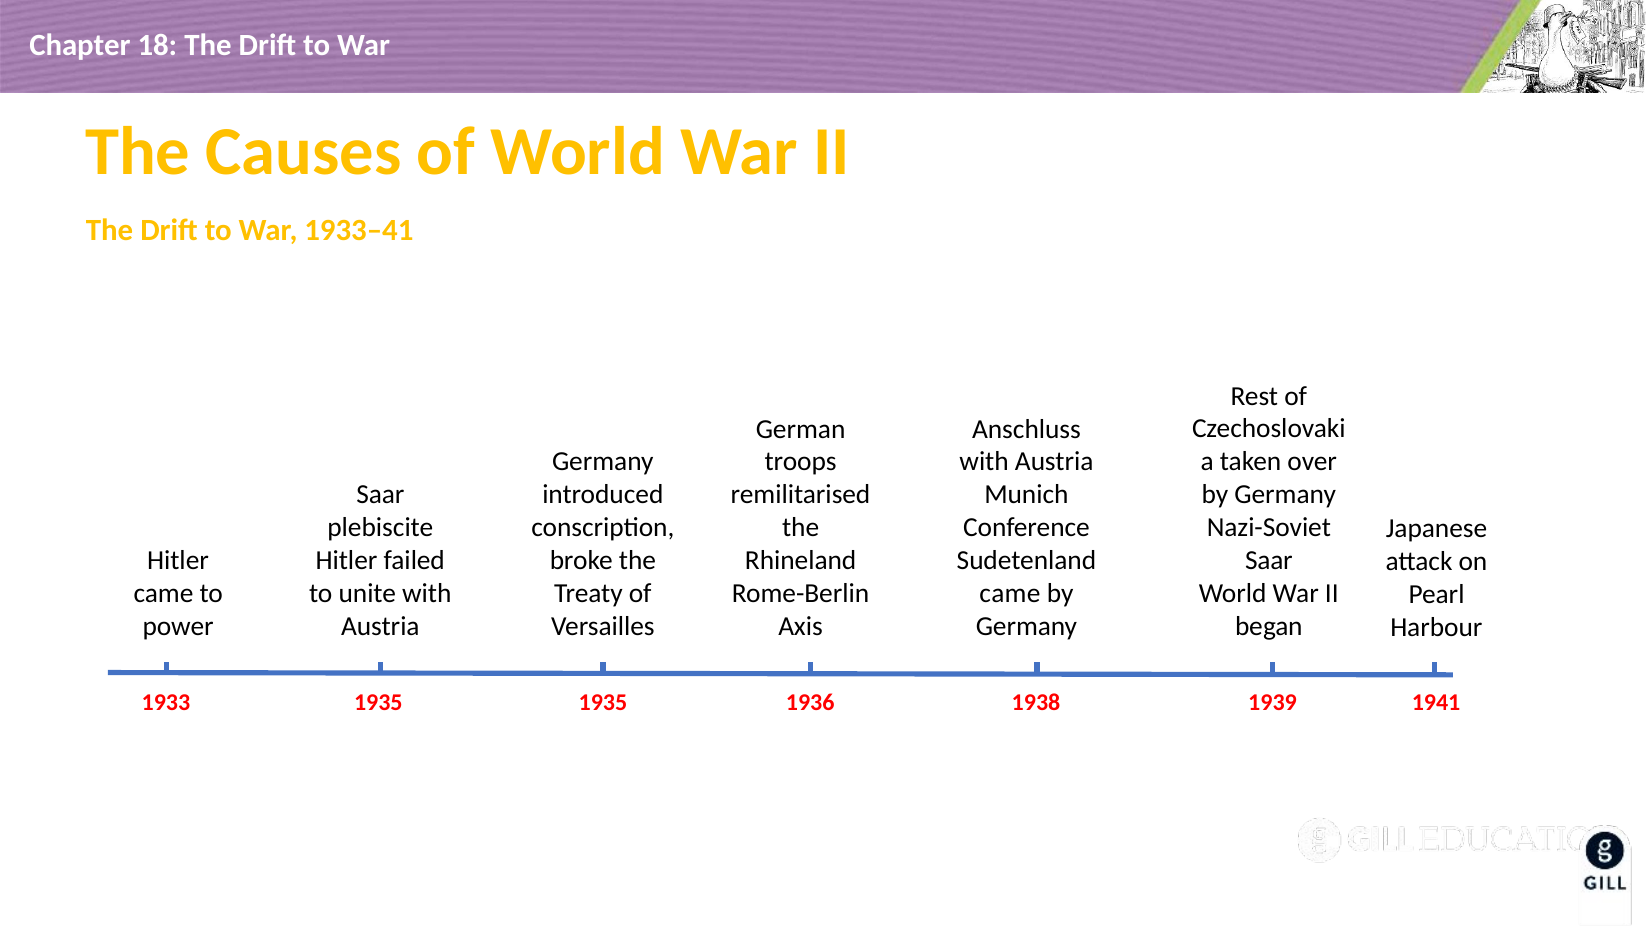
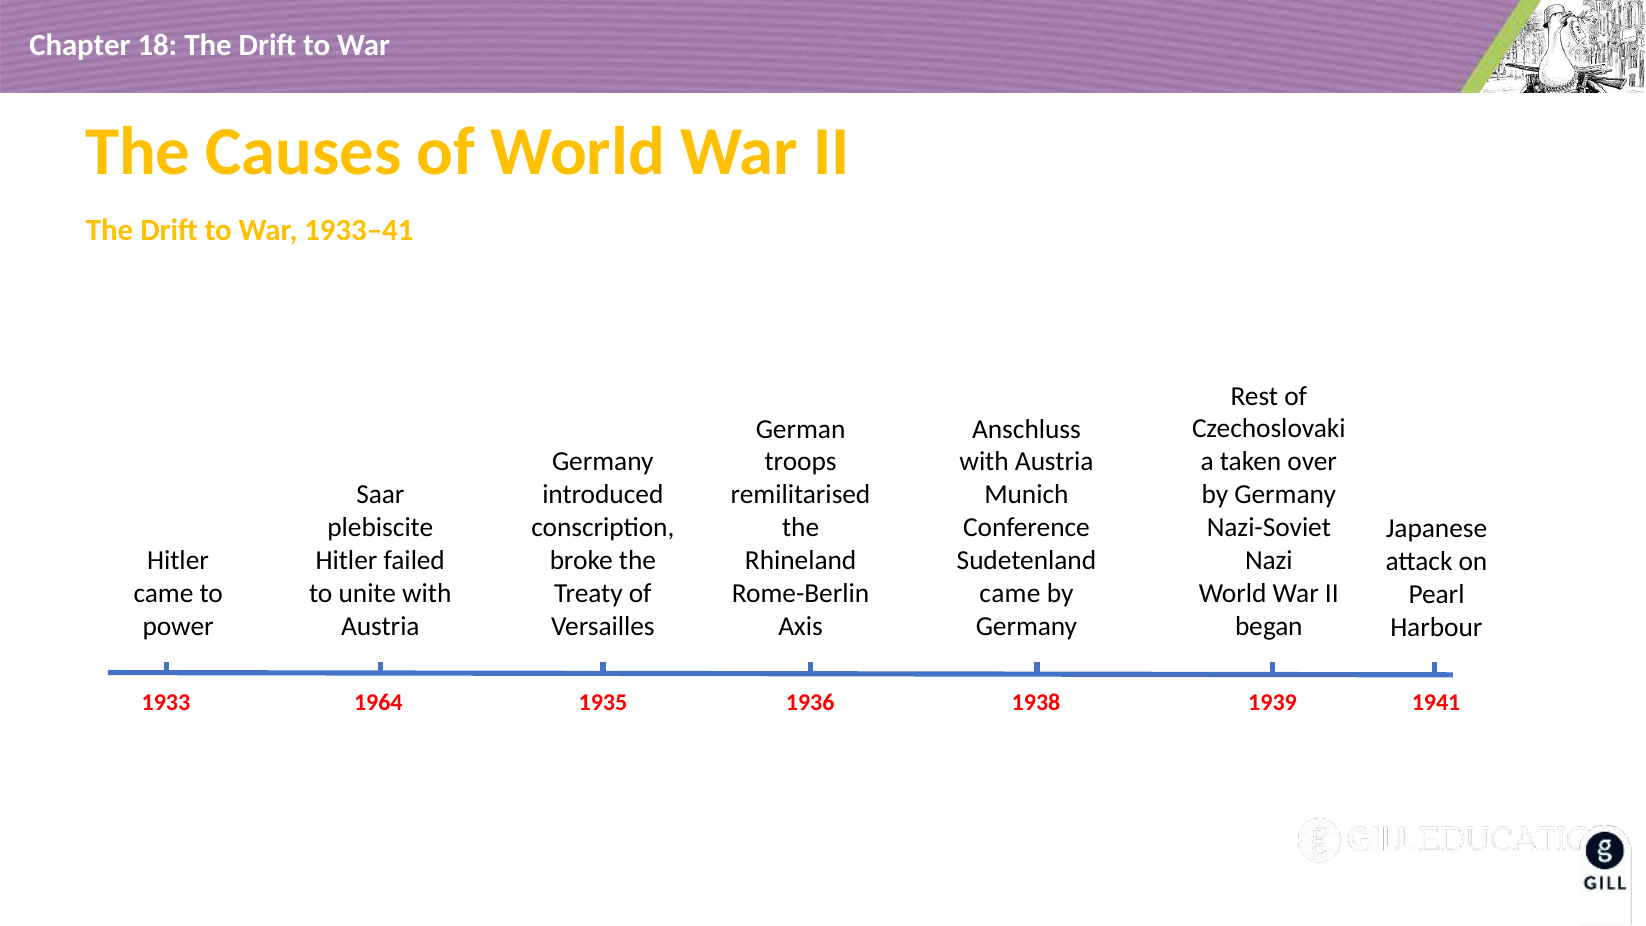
Saar: Saar -> Nazi (1269, 560)
1933 1935: 1935 -> 1964 (378, 703)
